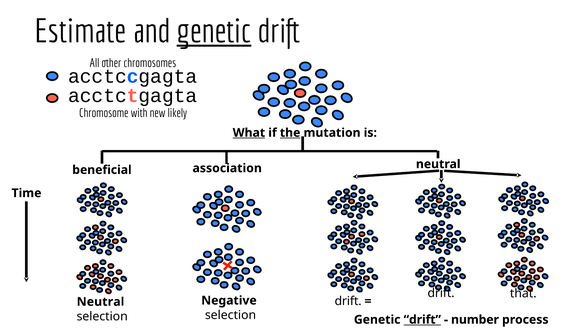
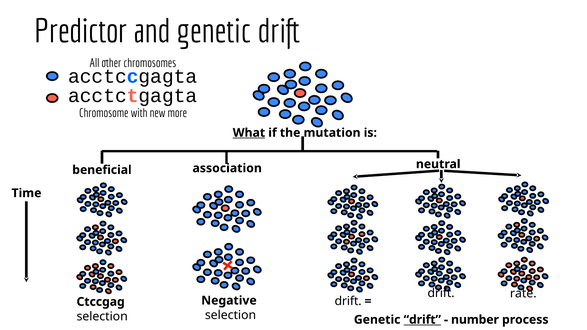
Estimate: Estimate -> Predictor (81, 31)
genetic underline: present -> none (214, 31)
likely: likely -> more (177, 113)
the underline: present -> none (290, 133)
that: that -> rate (523, 294)
Neutral: Neutral -> Ctccgag (101, 302)
